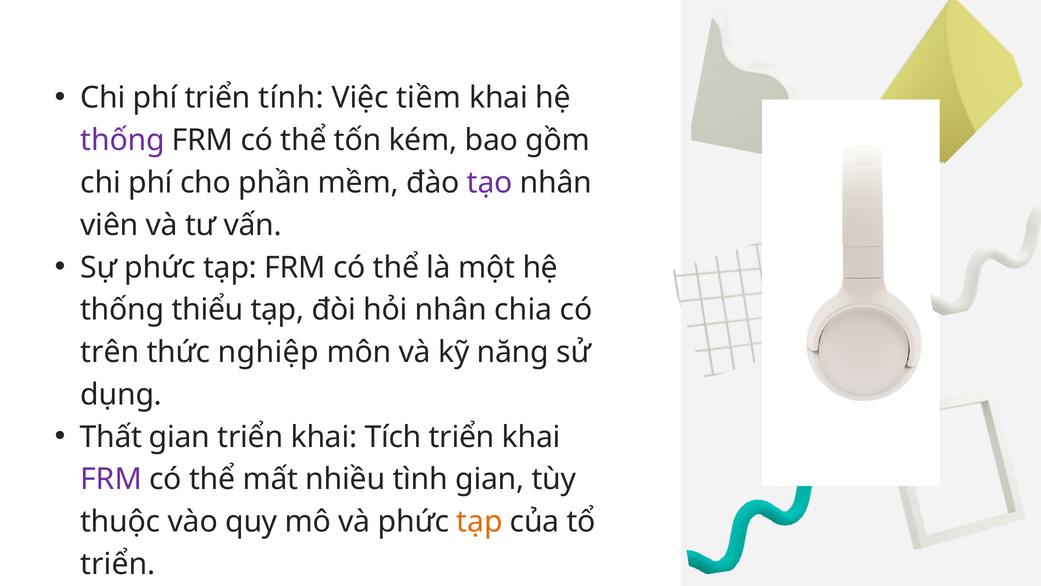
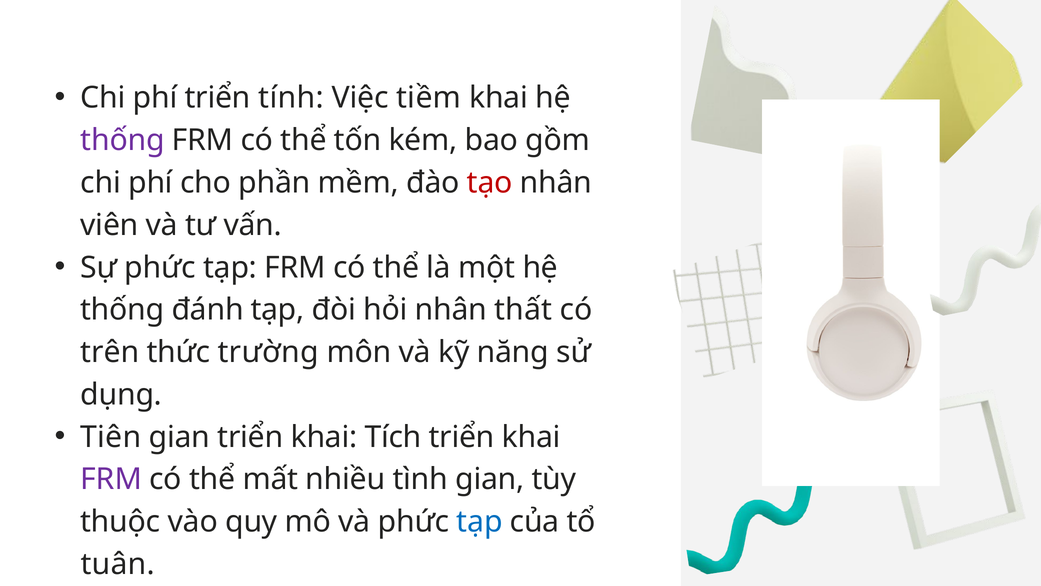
tạo colour: purple -> red (490, 183)
thiểu: thiểu -> đánh (208, 310)
chia: chia -> thất (523, 310)
nghiệp: nghiệp -> trường (268, 352)
Thất: Thất -> Tiên (111, 437)
tạp colour: orange -> blue (480, 521)
triển: triển -> tuân (118, 564)
